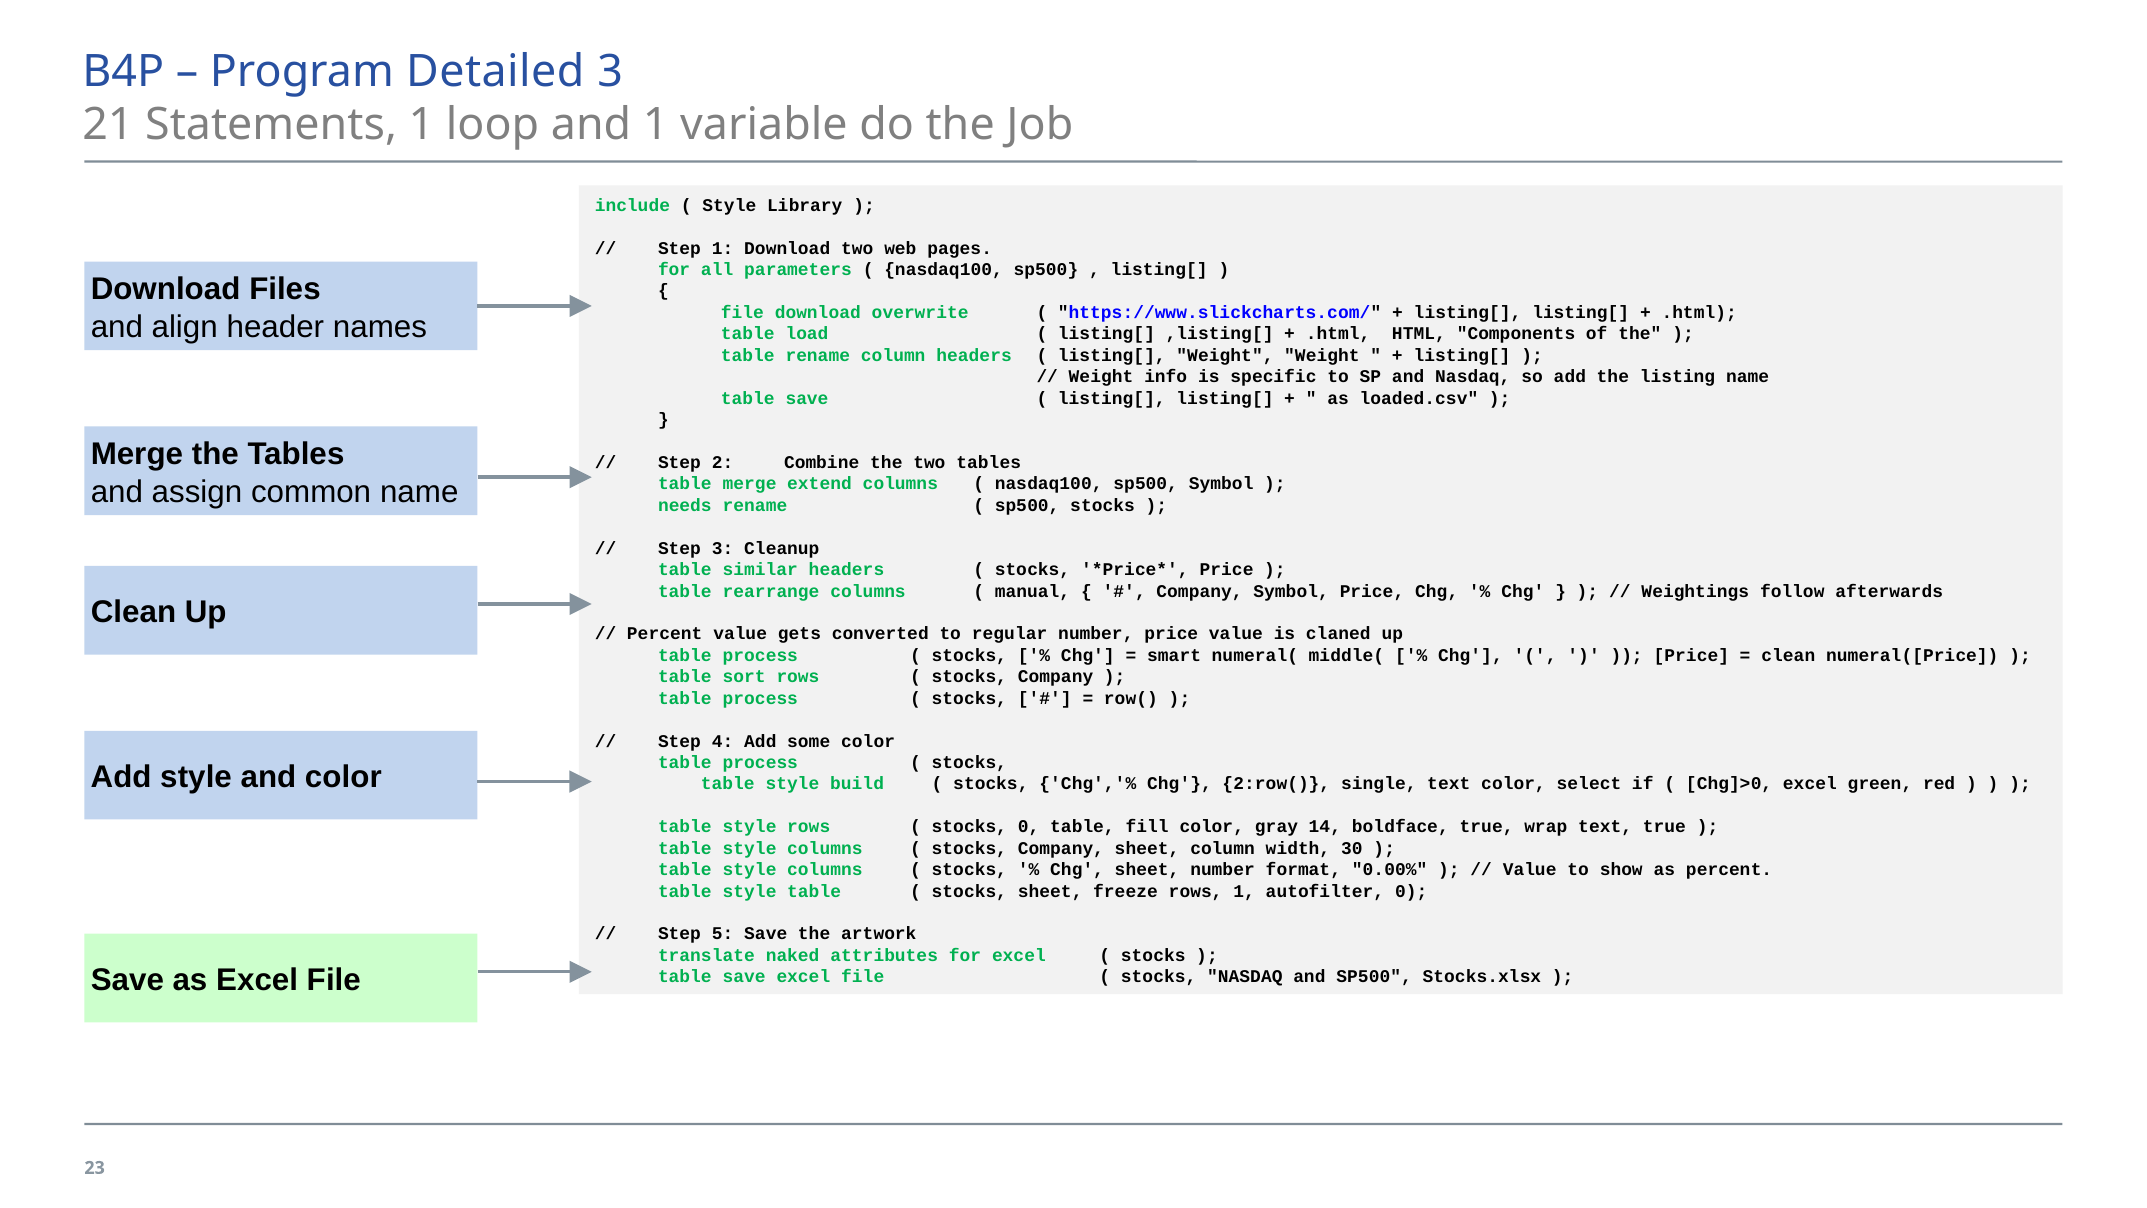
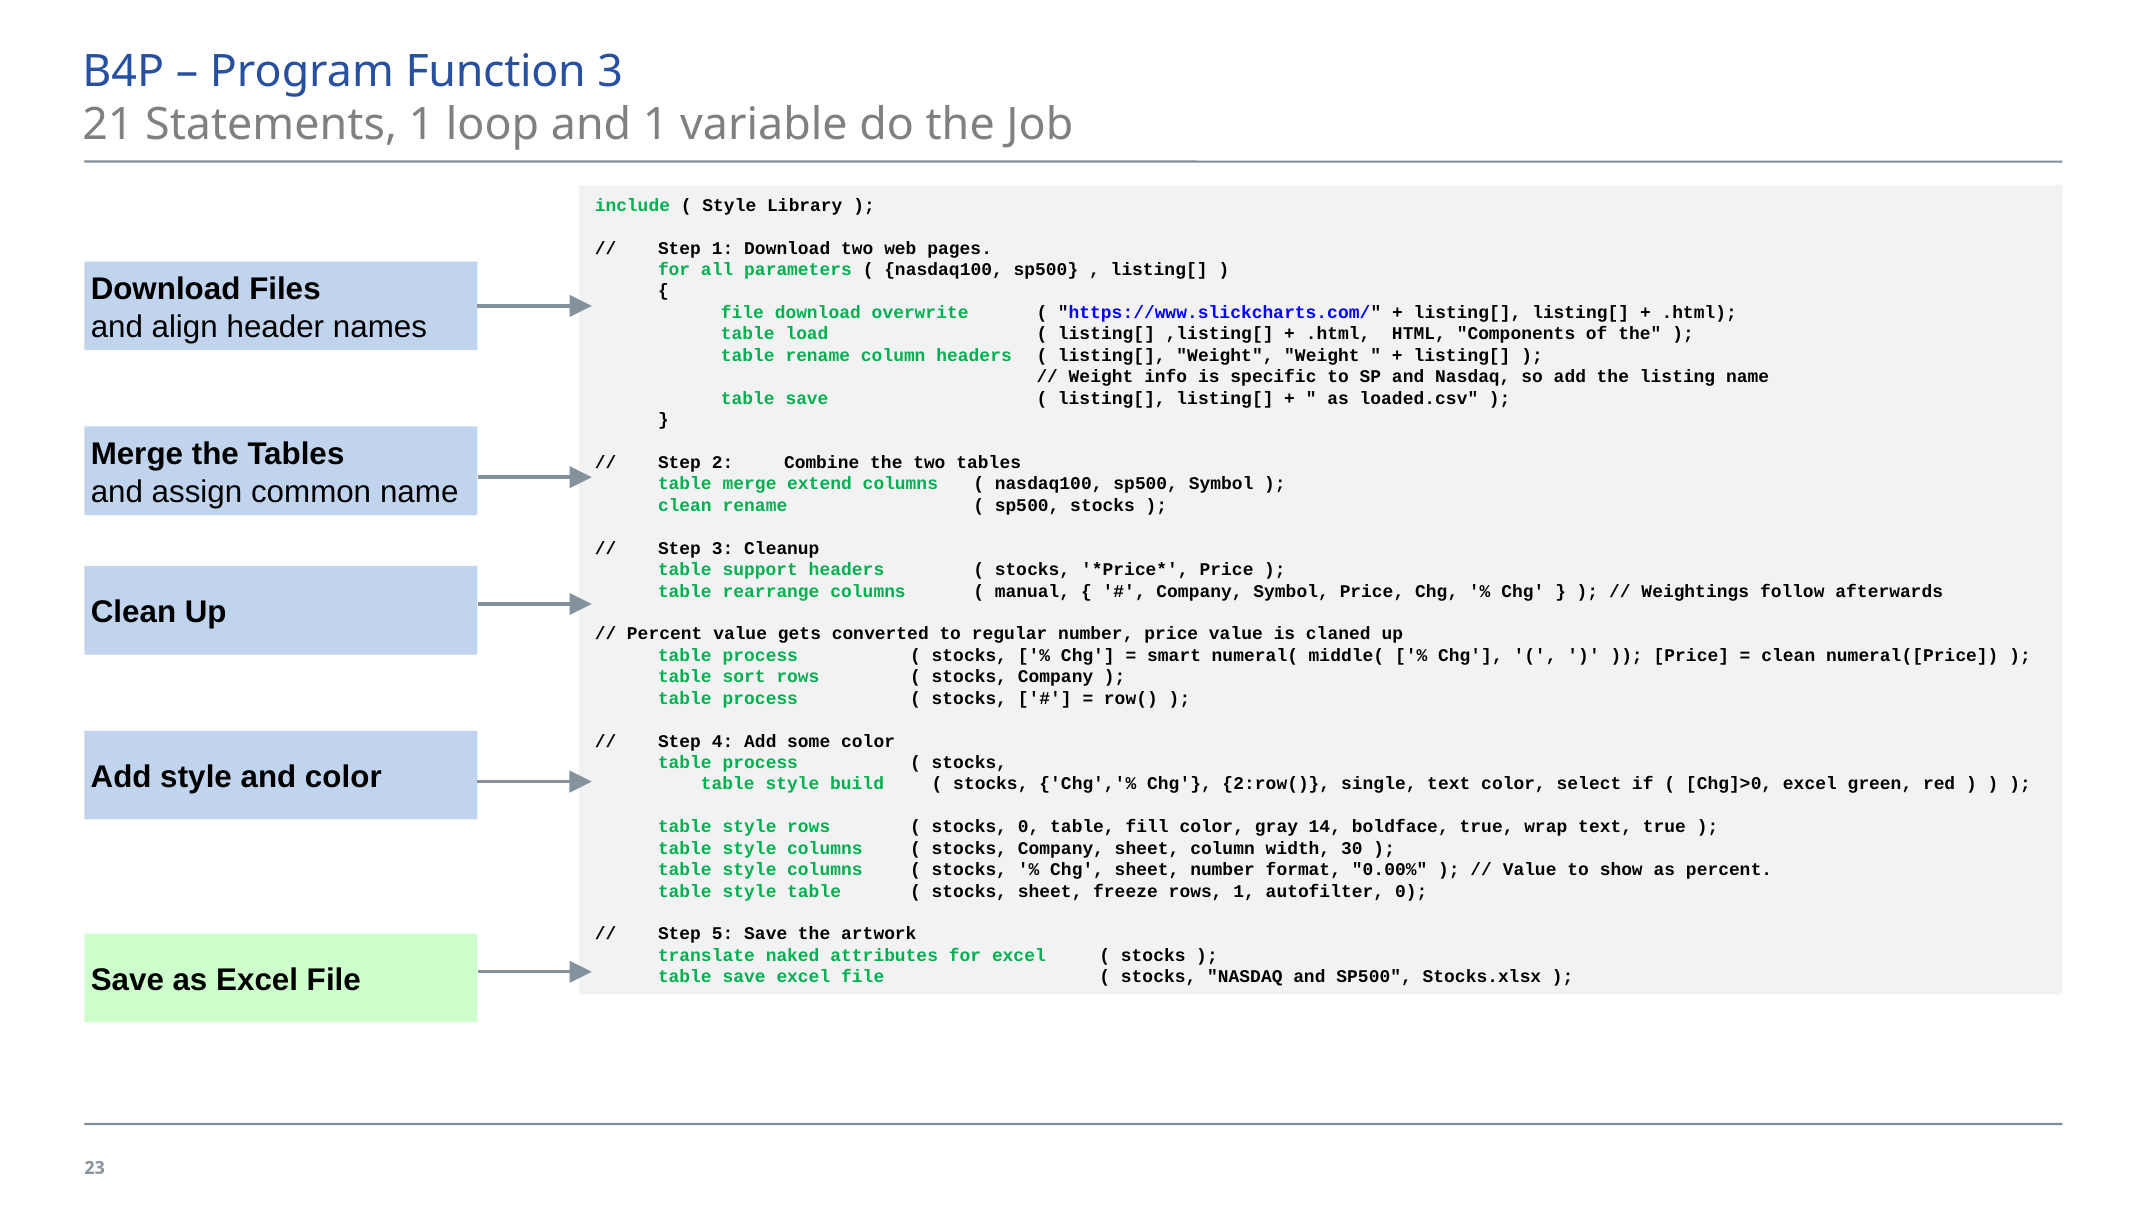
Detailed: Detailed -> Function (496, 71)
needs: needs -> clean (685, 505)
similar: similar -> support (760, 570)
